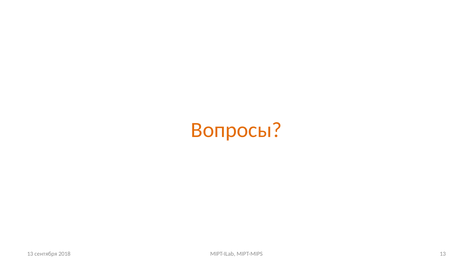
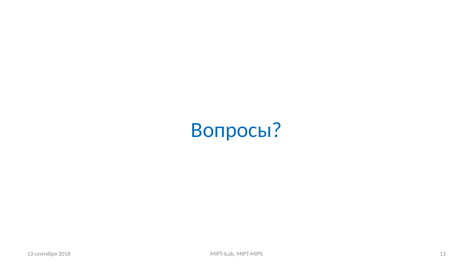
Вопросы colour: orange -> blue (236, 130)
